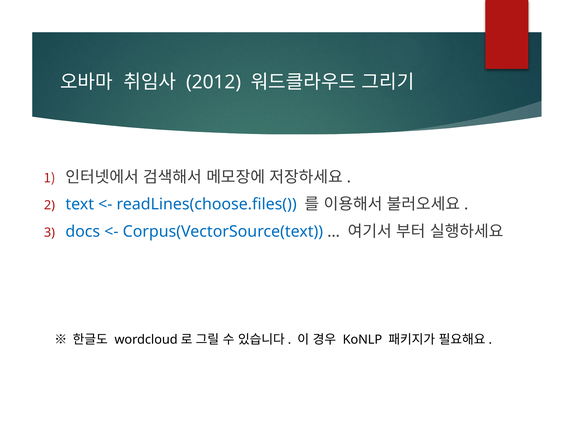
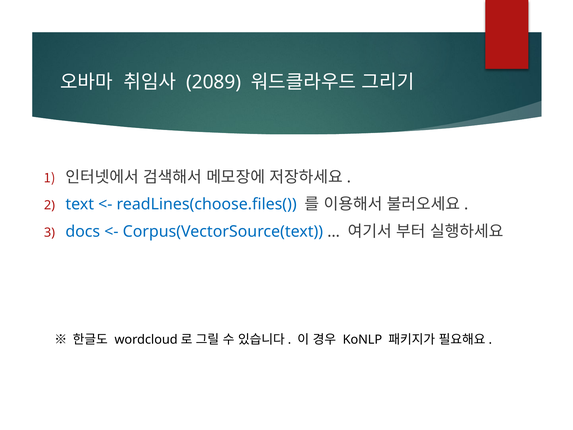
2012: 2012 -> 2089 (214, 82)
